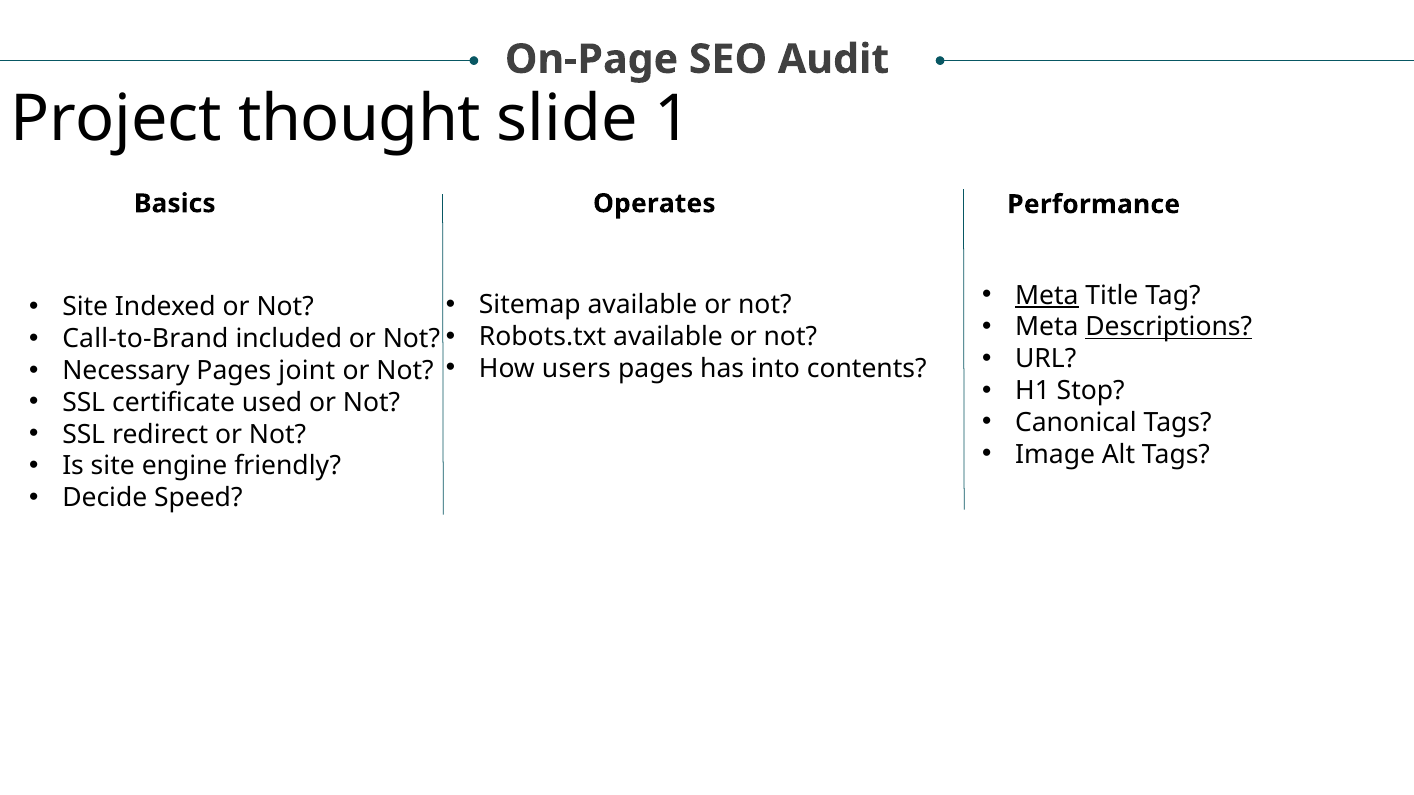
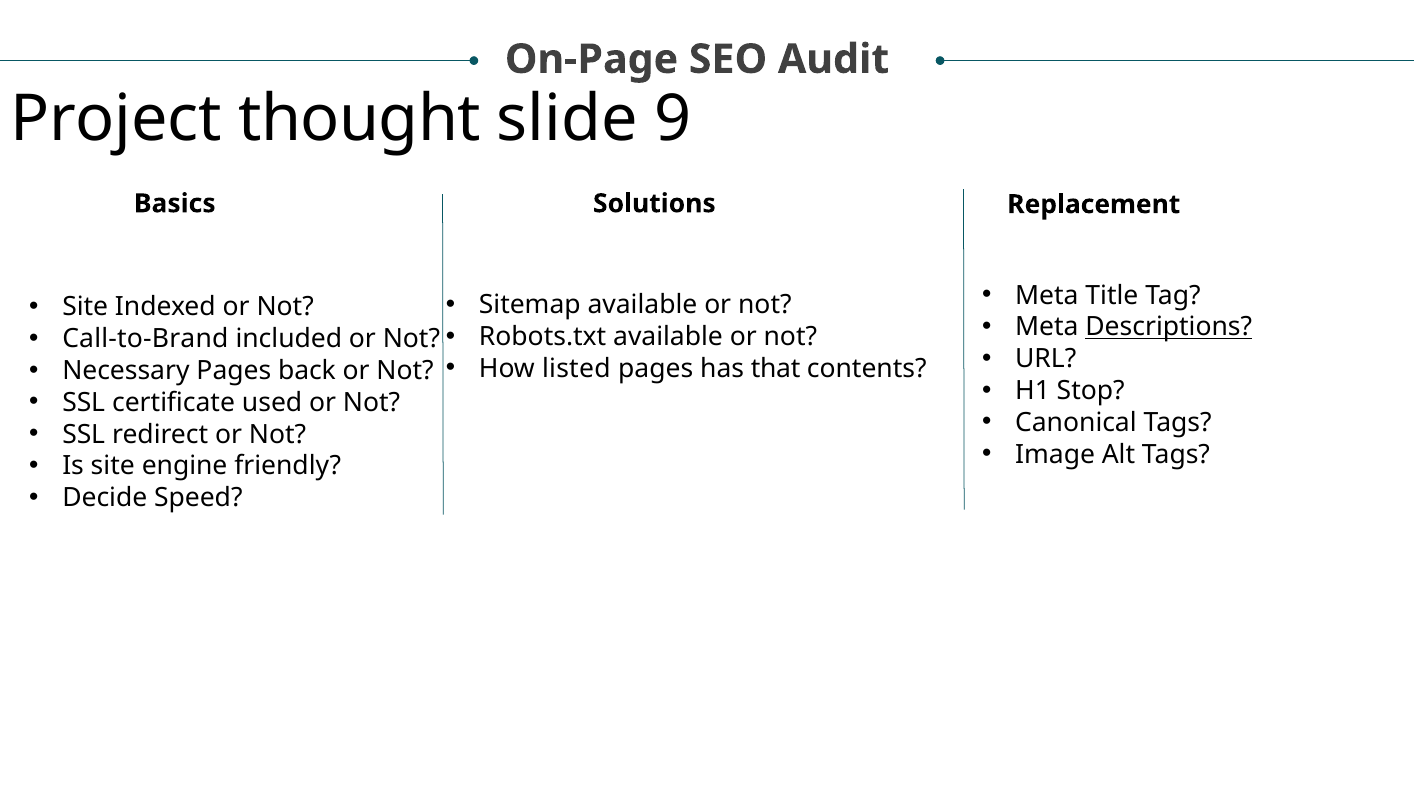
1: 1 -> 9 (673, 119)
Operates: Operates -> Solutions (654, 204)
Performance: Performance -> Replacement (1094, 205)
Meta underline: present -> none (1047, 295)
users: users -> listed (576, 369)
into: into -> that (776, 369)
joint: joint -> back (307, 371)
